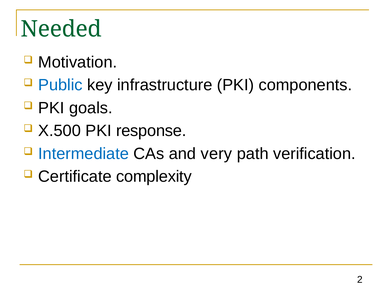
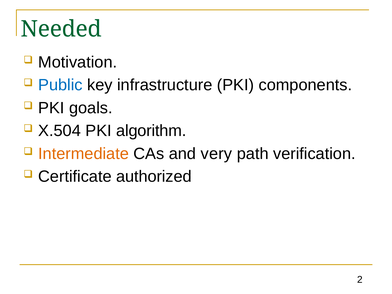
X.500: X.500 -> X.504 (60, 131)
response: response -> algorithm (151, 131)
Intermediate colour: blue -> orange (84, 154)
complexity: complexity -> authorized (154, 177)
